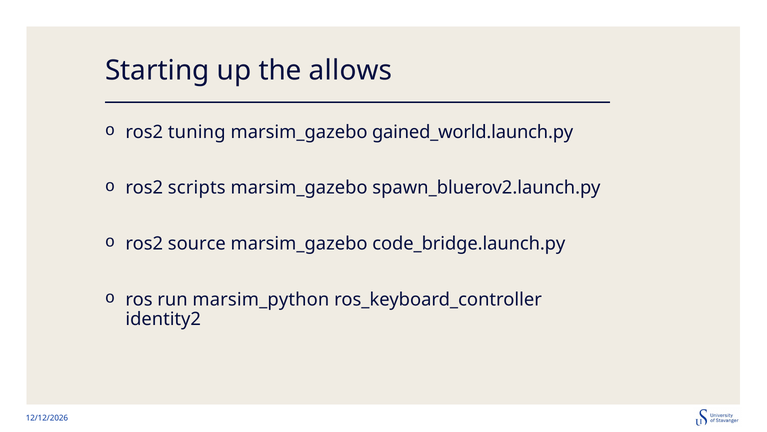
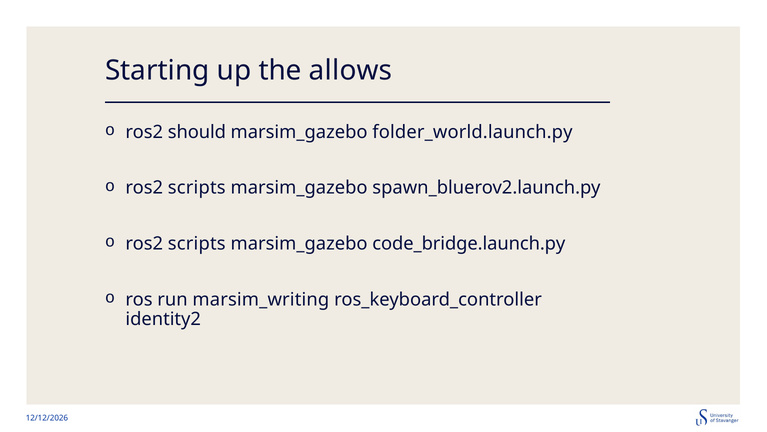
tuning: tuning -> should (197, 132)
gained_world.launch.py: gained_world.launch.py -> folder_world.launch.py (472, 132)
source: source -> scripts (197, 243)
marsim_python: marsim_python -> marsim_writing (261, 299)
